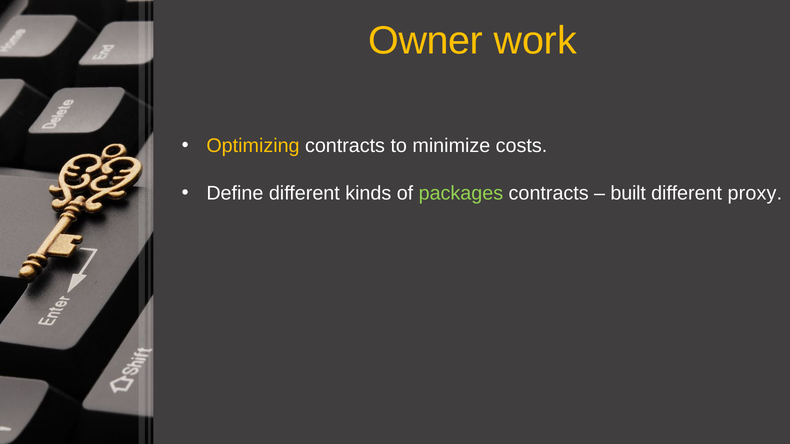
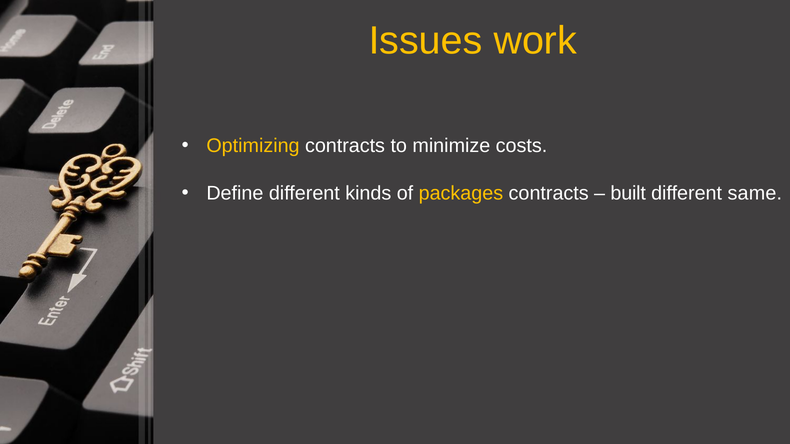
Owner: Owner -> Issues (426, 41)
packages colour: light green -> yellow (461, 193)
proxy: proxy -> same (755, 193)
